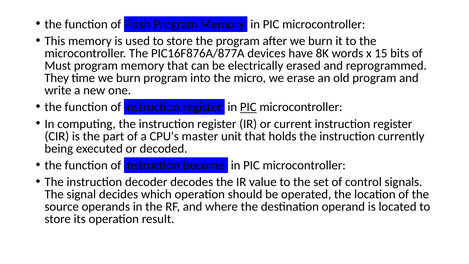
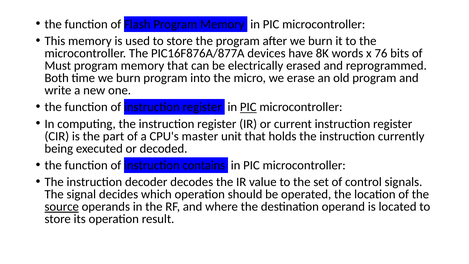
15: 15 -> 76 (381, 53)
They: They -> Both (57, 78)
become: become -> contains (204, 165)
source underline: none -> present (62, 207)
